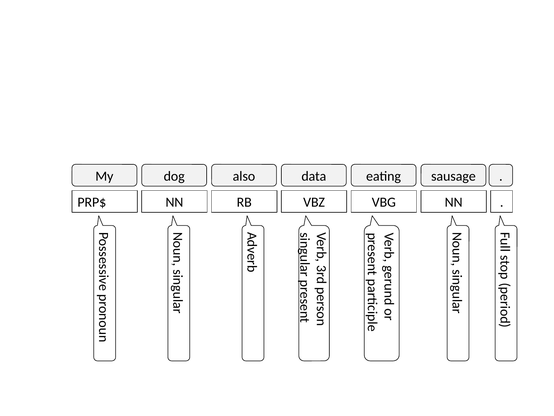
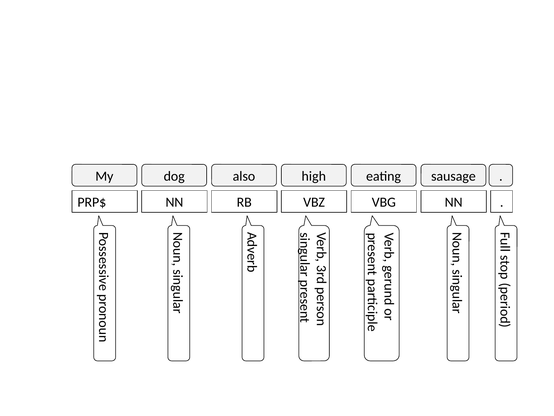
data: data -> high (314, 176)
